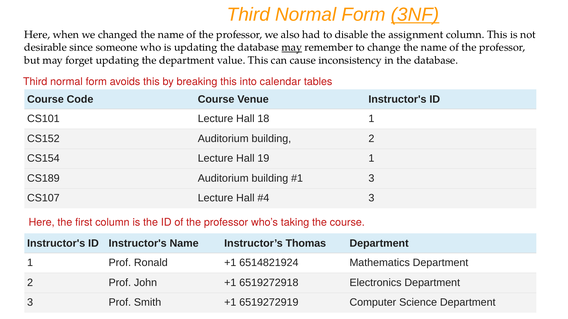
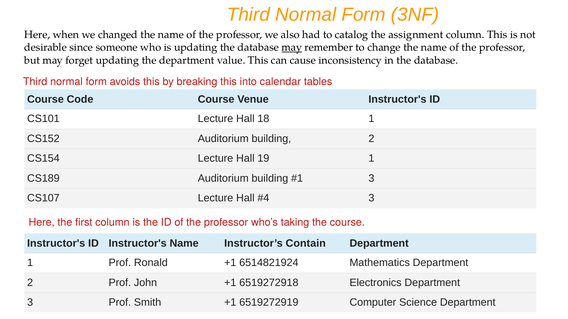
3NF underline: present -> none (415, 15)
disable: disable -> catalog (351, 35)
Thomas: Thomas -> Contain (306, 244)
